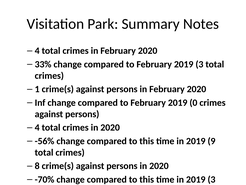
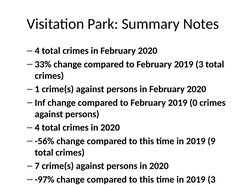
8: 8 -> 7 (37, 166)
-70%: -70% -> -97% (45, 179)
